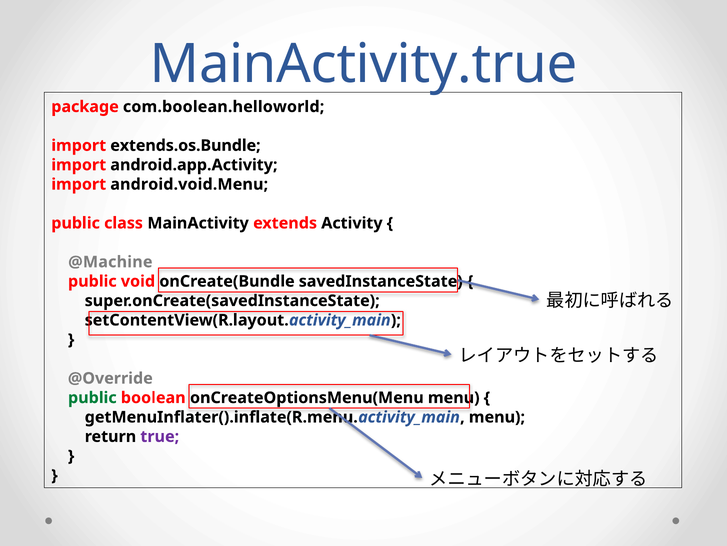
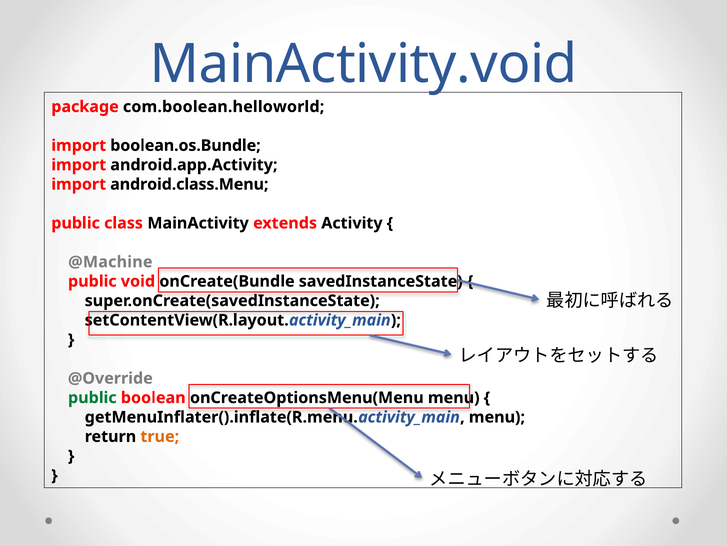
MainActivity.true: MainActivity.true -> MainActivity.void (364, 64)
extends.os.Bundle: extends.os.Bundle -> boolean.os.Bundle (185, 145)
android.void.Menu: android.void.Menu -> android.class.Menu (189, 184)
true colour: purple -> orange (160, 436)
